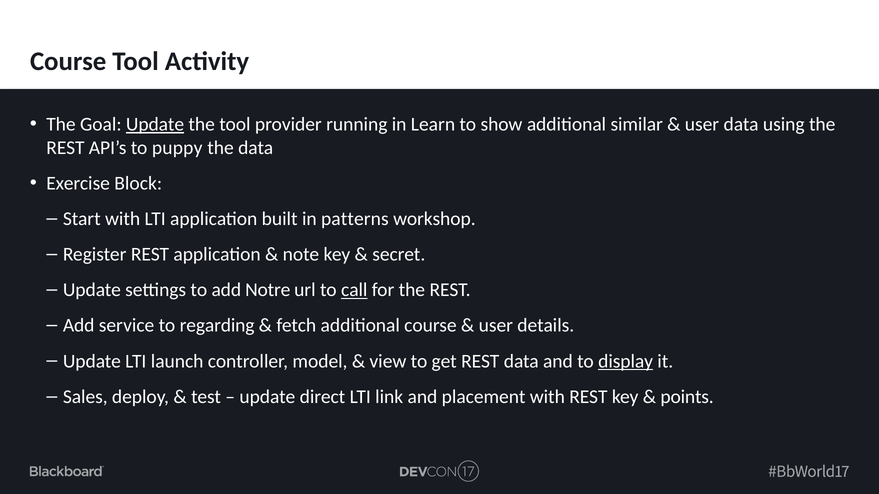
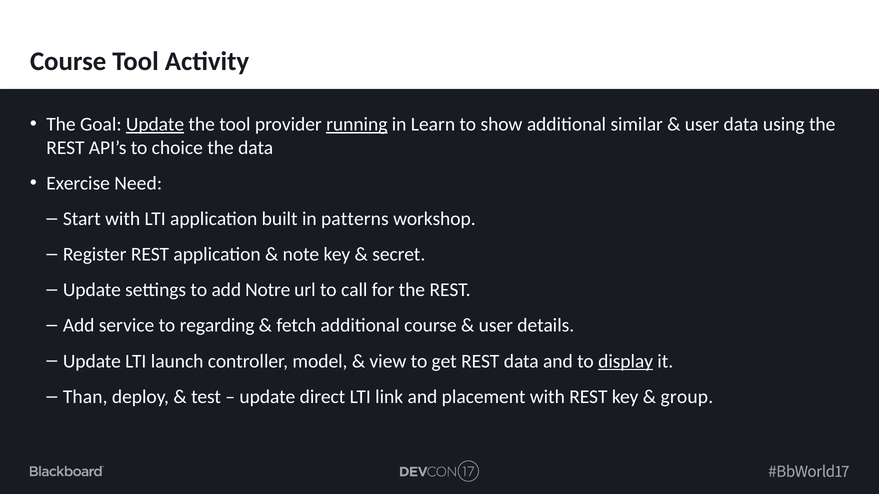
running underline: none -> present (357, 124)
puppy: puppy -> choice (177, 148)
Block: Block -> Need (138, 183)
call underline: present -> none (354, 290)
Sales: Sales -> Than (85, 397)
points: points -> group (687, 397)
